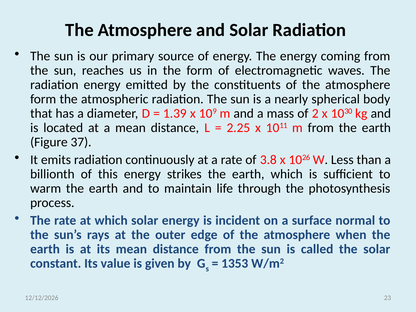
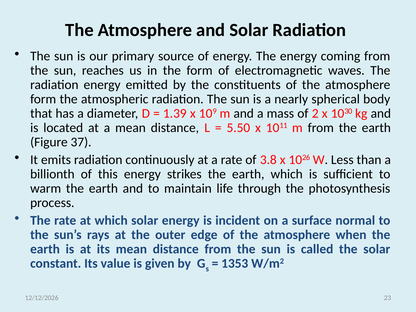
2.25: 2.25 -> 5.50 (238, 128)
